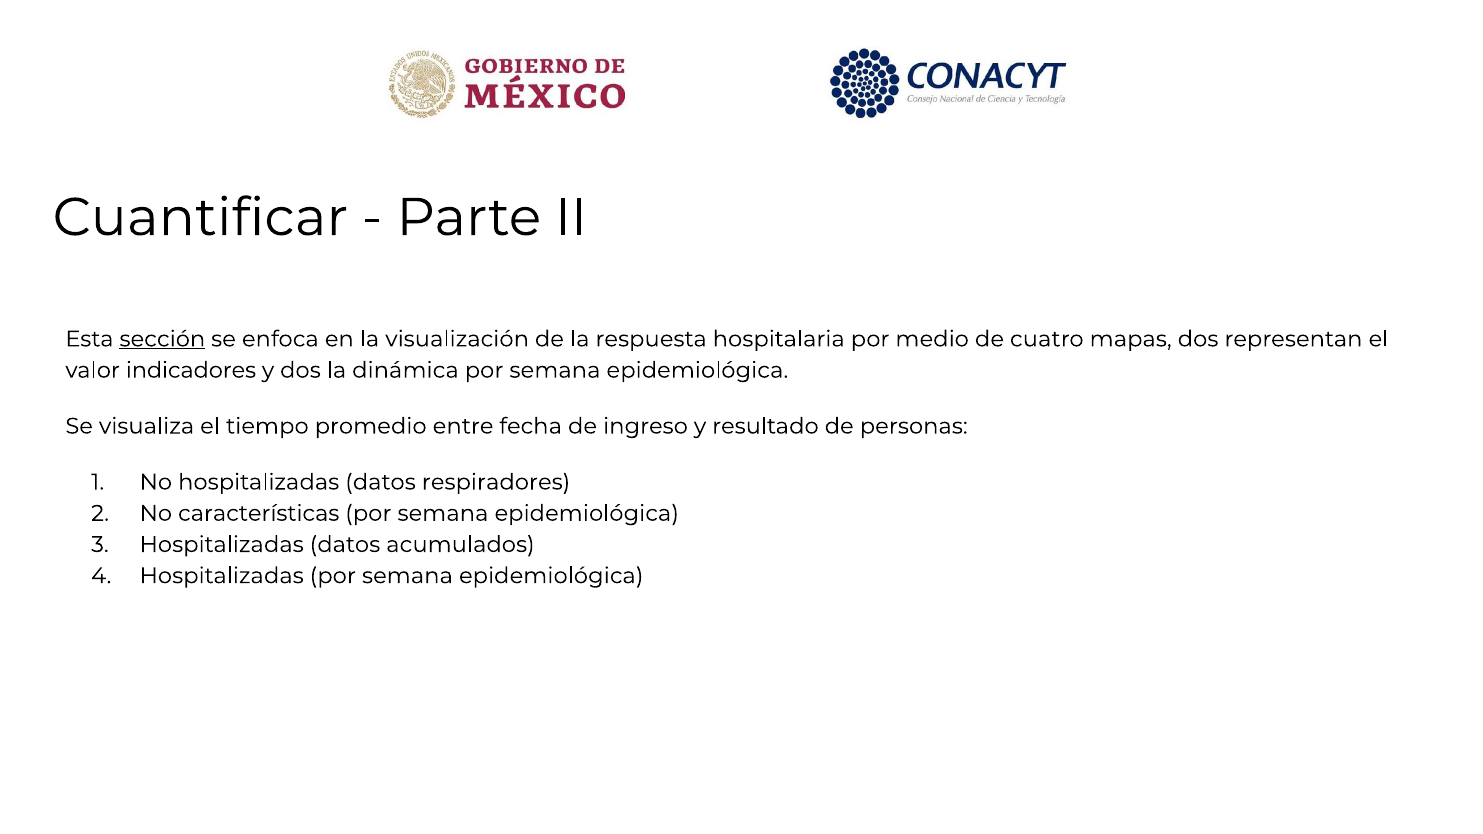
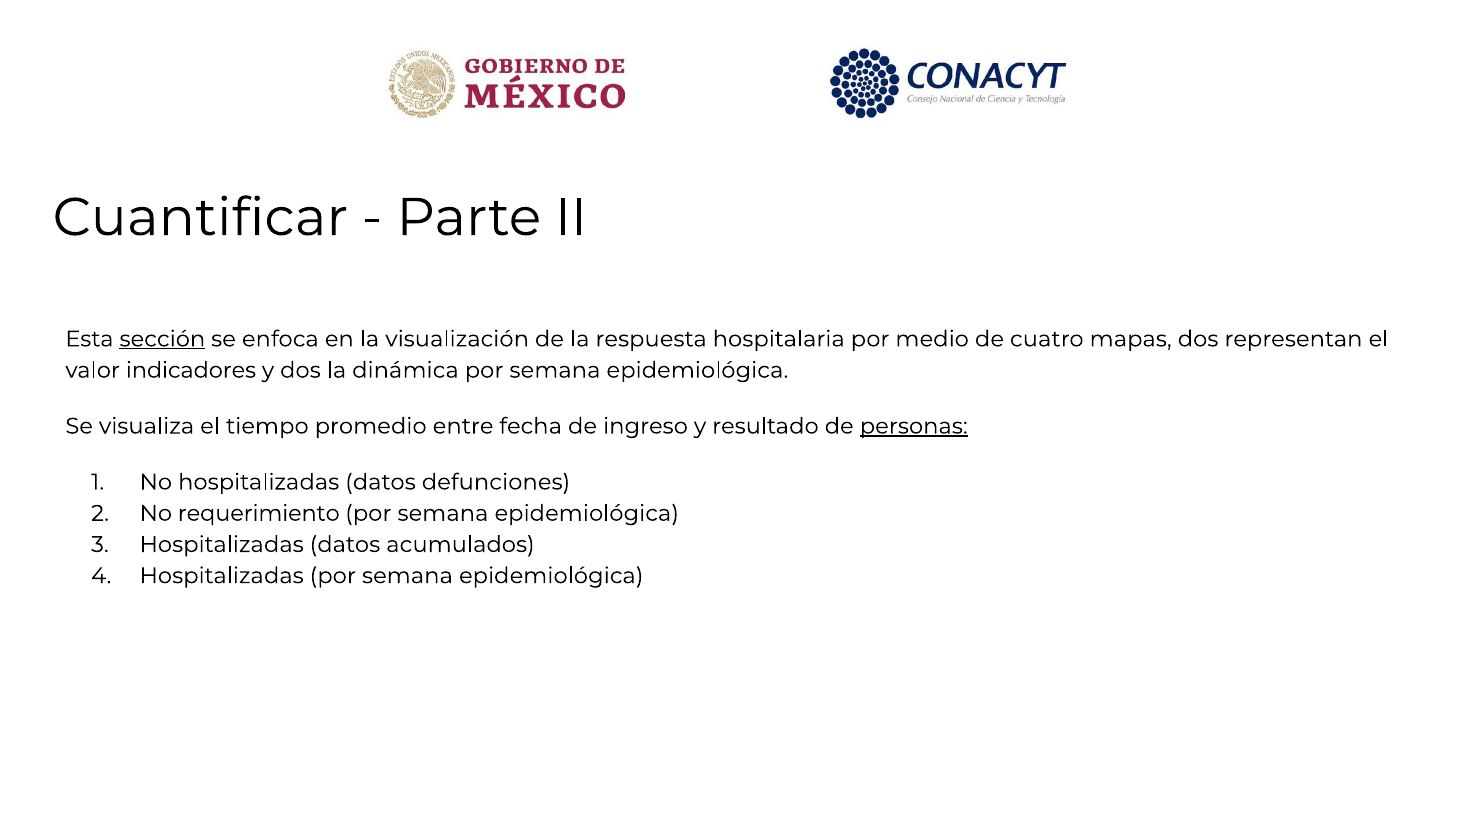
personas underline: none -> present (914, 426)
respiradores: respiradores -> defunciones (496, 482)
características: características -> requerimiento (259, 513)
